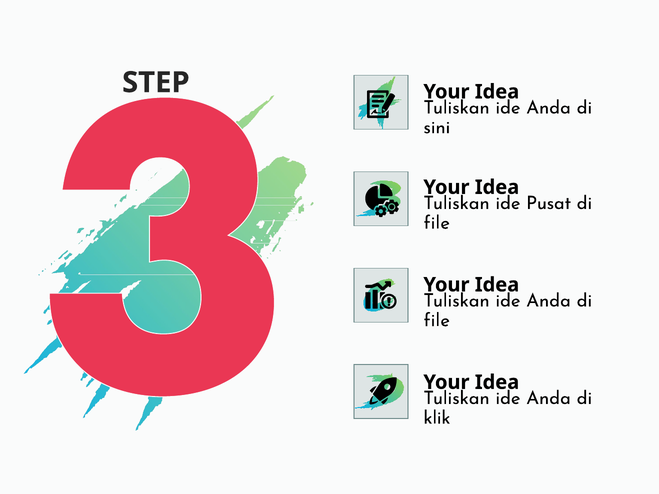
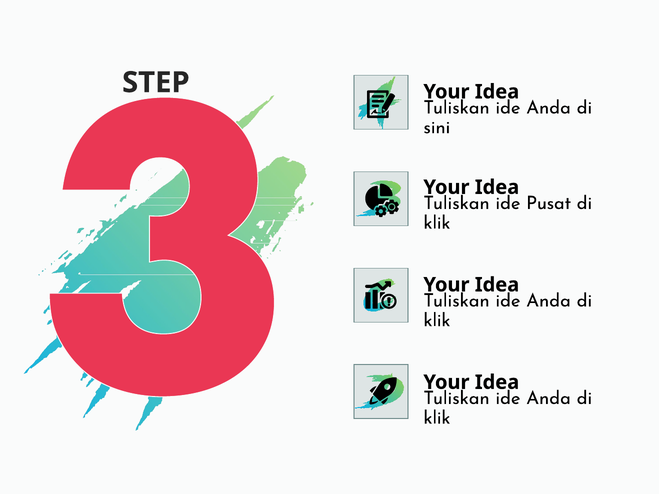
file: file -> klik (437, 223)
file: file -> klik (437, 320)
